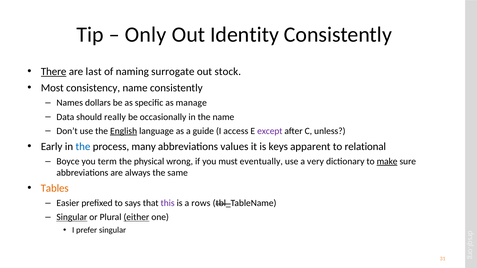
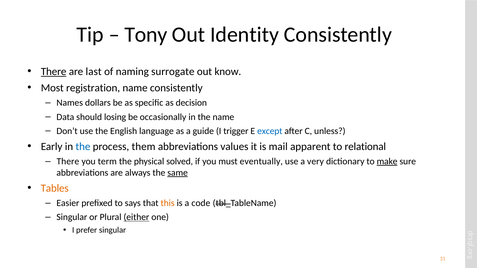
Only: Only -> Tony (146, 35)
stock: stock -> know (228, 72)
consistency: consistency -> registration (93, 88)
manage: manage -> decision (191, 103)
really: really -> losing (115, 117)
English underline: present -> none (124, 131)
access: access -> trigger (236, 131)
except colour: purple -> blue (270, 131)
many: many -> them (144, 147)
keys: keys -> mail (278, 147)
Boyce: Boyce -> There (68, 162)
wrong: wrong -> solved (180, 162)
same underline: none -> present (178, 173)
this colour: purple -> orange (168, 203)
rows: rows -> code (201, 203)
Singular underline: present -> none (72, 217)
